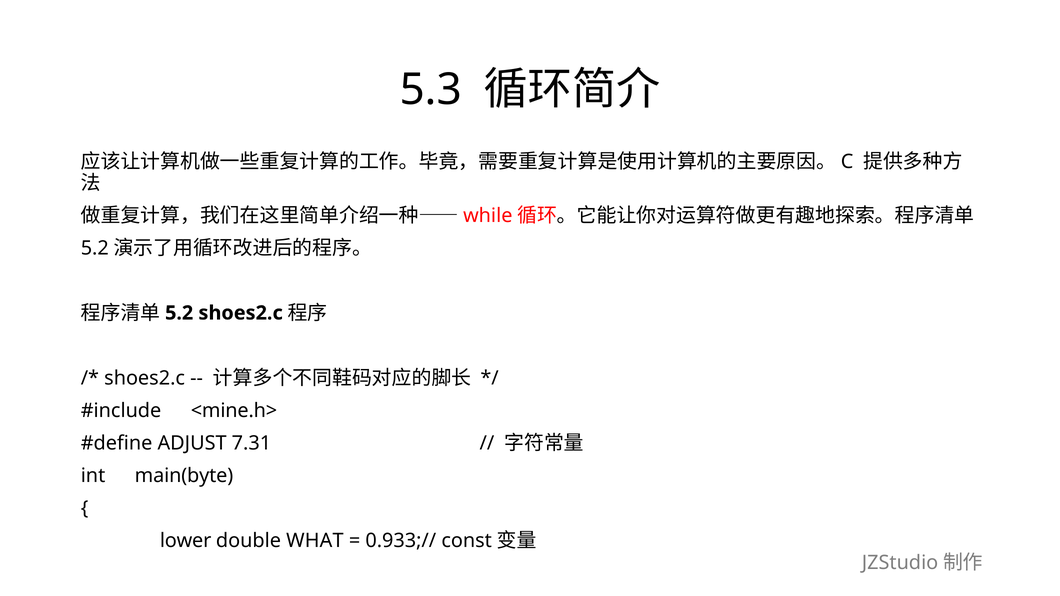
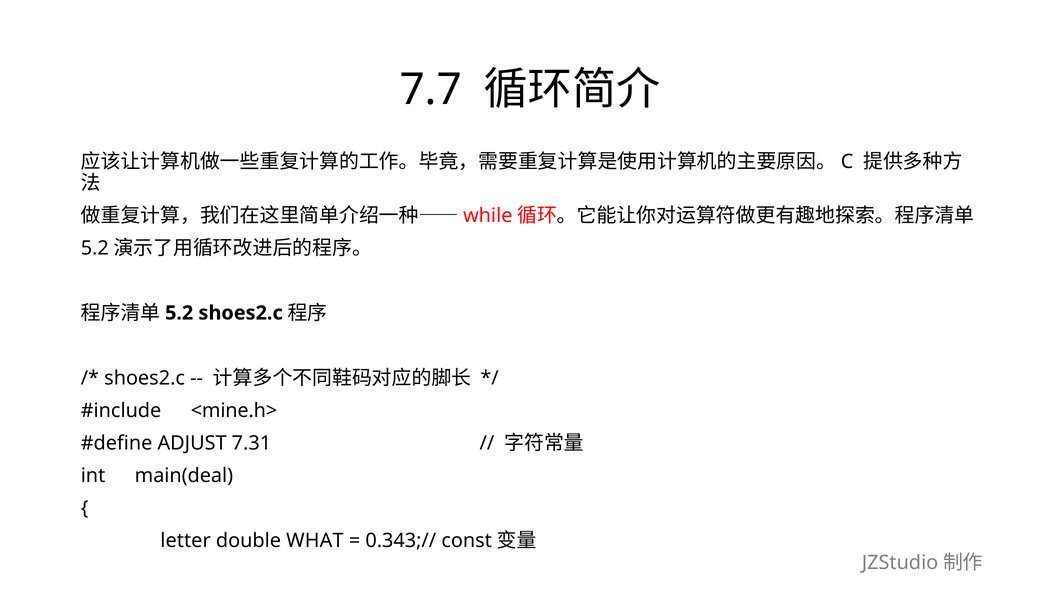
5.3: 5.3 -> 7.7 (431, 90)
main(byte: main(byte -> main(deal (184, 476)
lower: lower -> letter (186, 541)
0.933;//: 0.933;// -> 0.343;// (401, 541)
